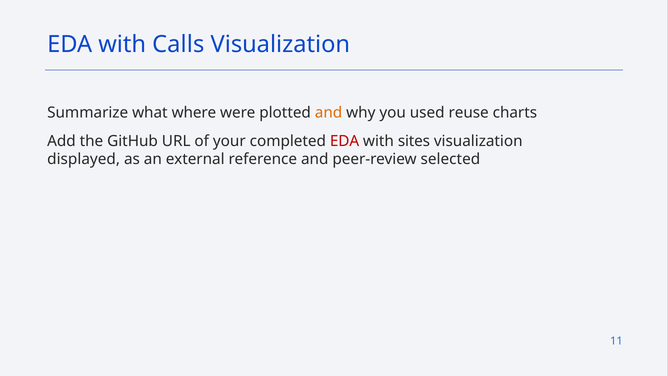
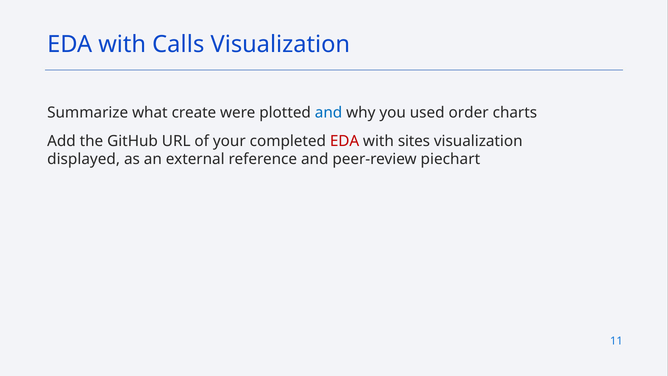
where: where -> create (194, 113)
and colour: orange -> blue (329, 113)
reuse: reuse -> order (469, 113)
selected: selected -> piechart (450, 159)
